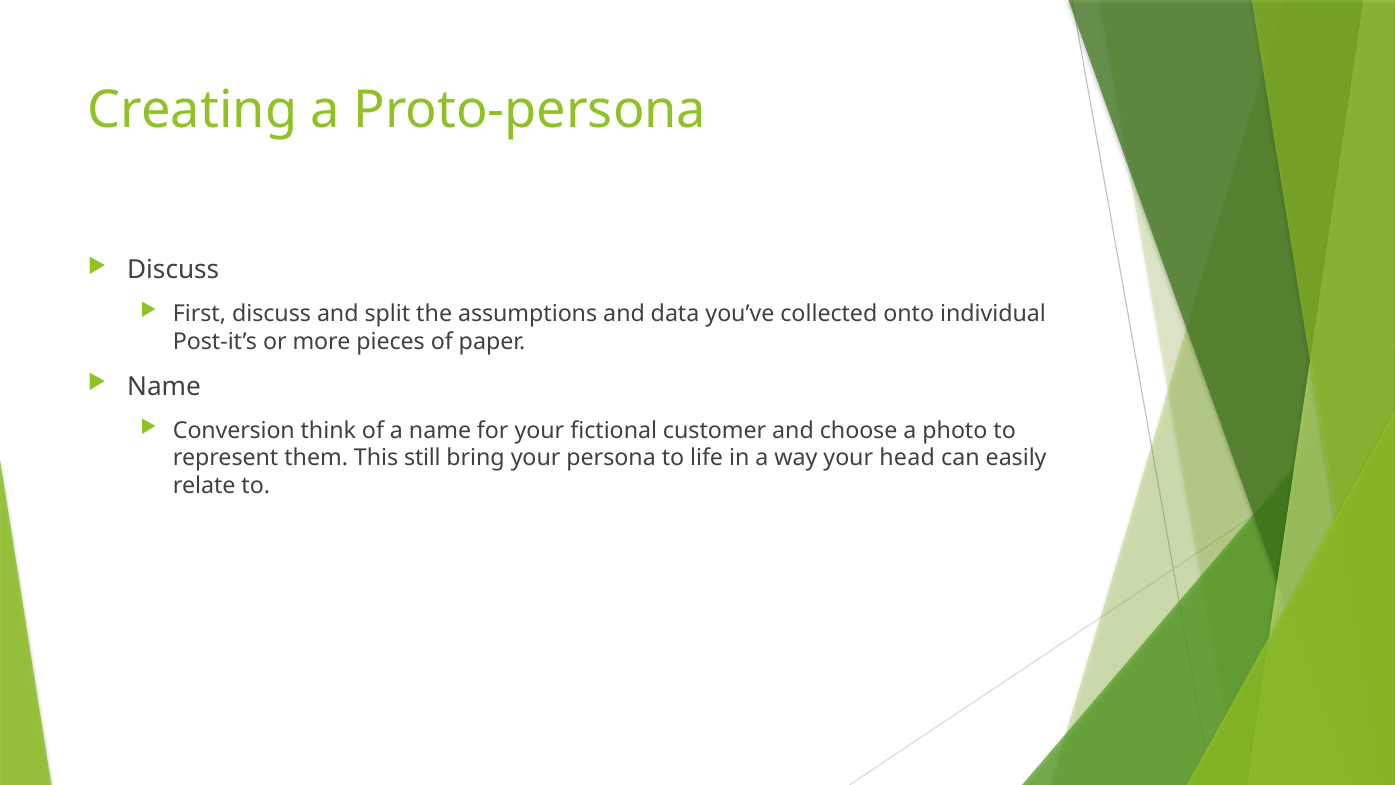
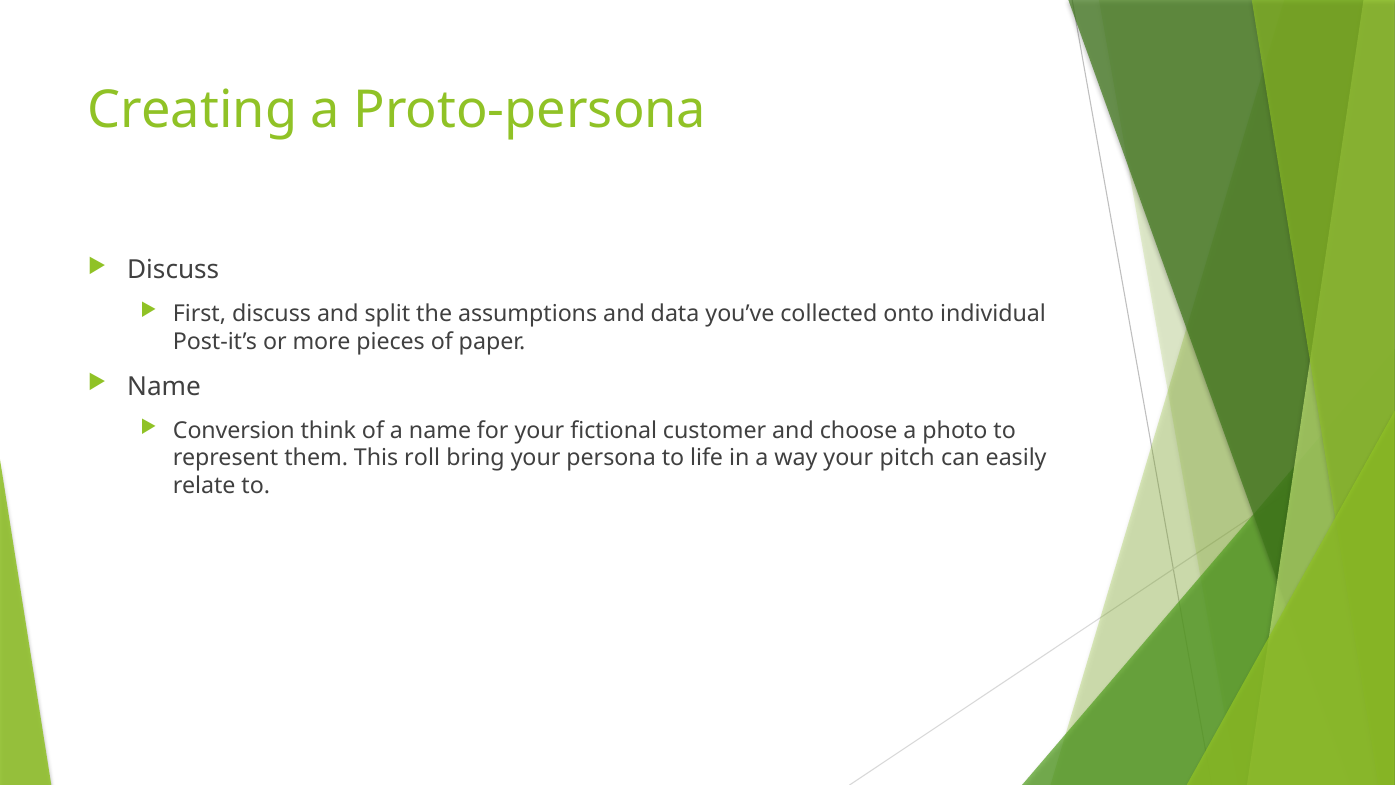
still: still -> roll (422, 458)
head: head -> pitch (907, 458)
